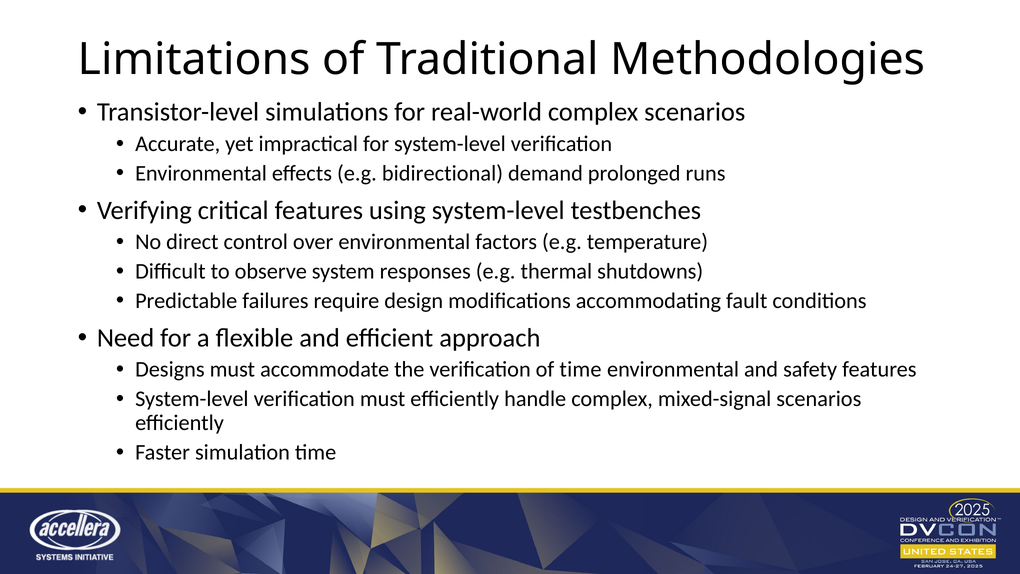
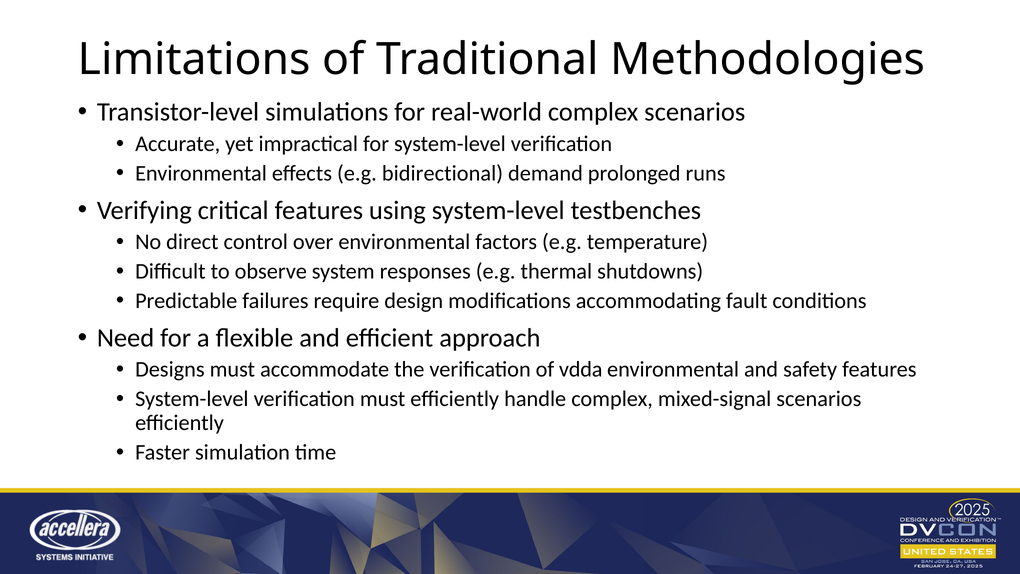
of time: time -> vdda (581, 369)
